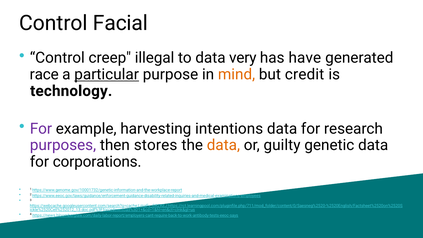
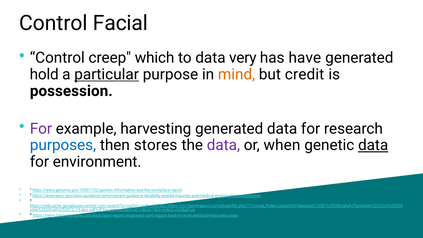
illegal: illegal -> which (155, 58)
race: race -> hold (44, 74)
technology: technology -> possession (71, 91)
harvesting intentions: intentions -> generated (229, 129)
purposes colour: purple -> blue (63, 145)
data colour: orange -> purple (223, 145)
guilty: guilty -> when (282, 145)
data underline: none -> present (373, 145)
corporations: corporations -> environment (97, 162)
